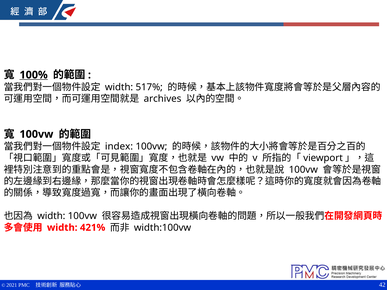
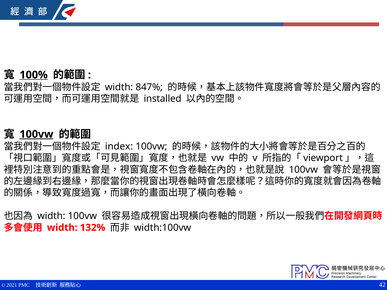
517%: 517% -> 847% (149, 87)
archives: archives -> installed (163, 99)
100vw underline: none -> present (36, 134)
421%: 421% -> 132% (93, 228)
